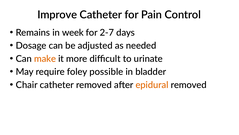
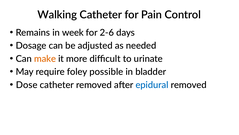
Improve: Improve -> Walking (57, 15)
2-7: 2-7 -> 2-6 (107, 33)
Chair: Chair -> Dose (27, 85)
epidural colour: orange -> blue (152, 85)
